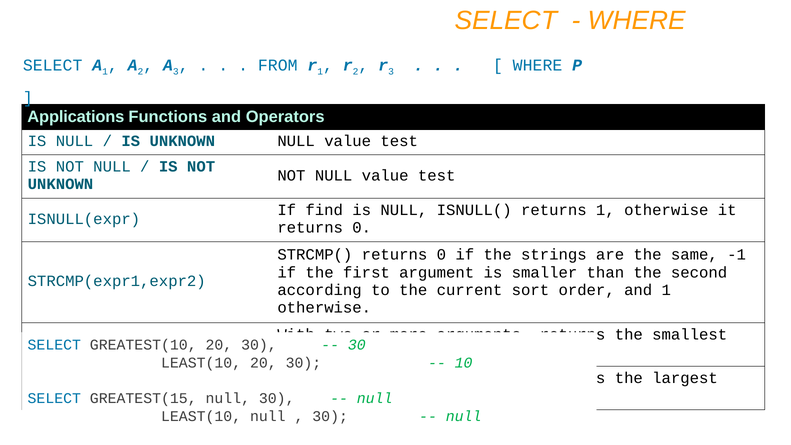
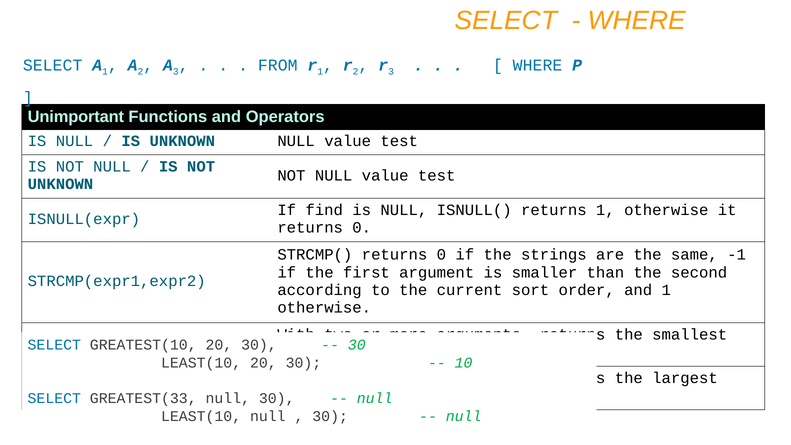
Applications: Applications -> Unimportant (76, 117)
GREATEST(15: GREATEST(15 -> GREATEST(33 (143, 398)
